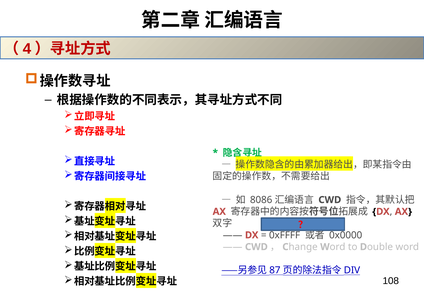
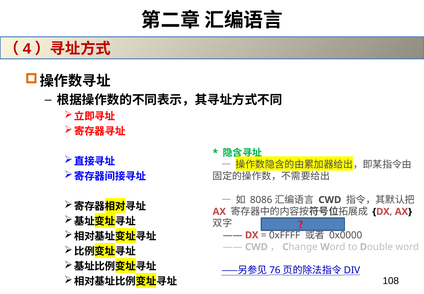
87: 87 -> 76 (275, 270)
